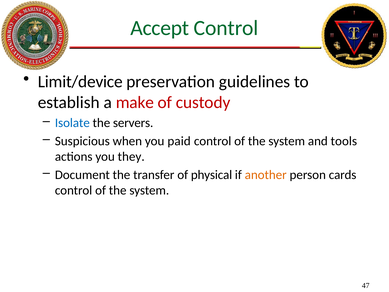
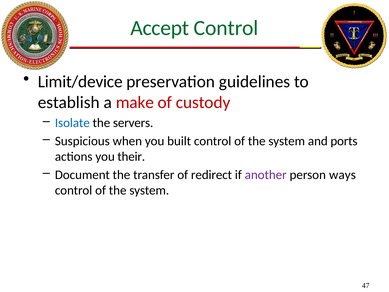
paid: paid -> built (179, 141)
tools: tools -> ports (344, 141)
they: they -> their (131, 156)
physical: physical -> redirect (211, 175)
another colour: orange -> purple (266, 175)
cards: cards -> ways (342, 175)
